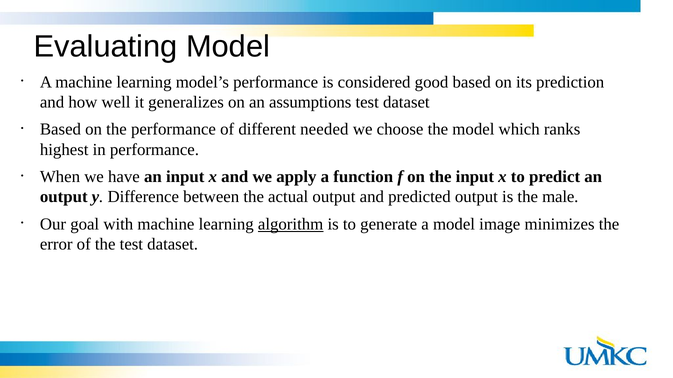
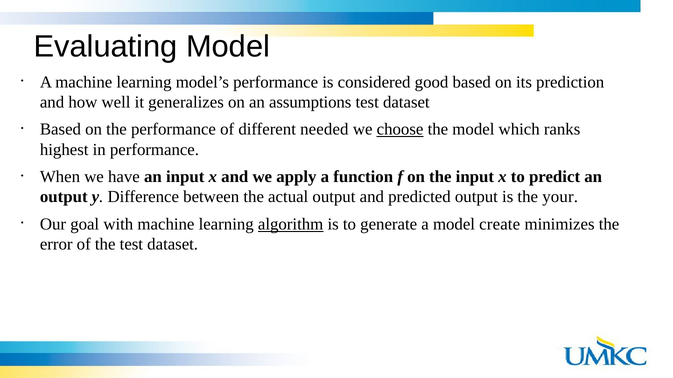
choose underline: none -> present (400, 130)
male: male -> your (560, 197)
image: image -> create (500, 224)
